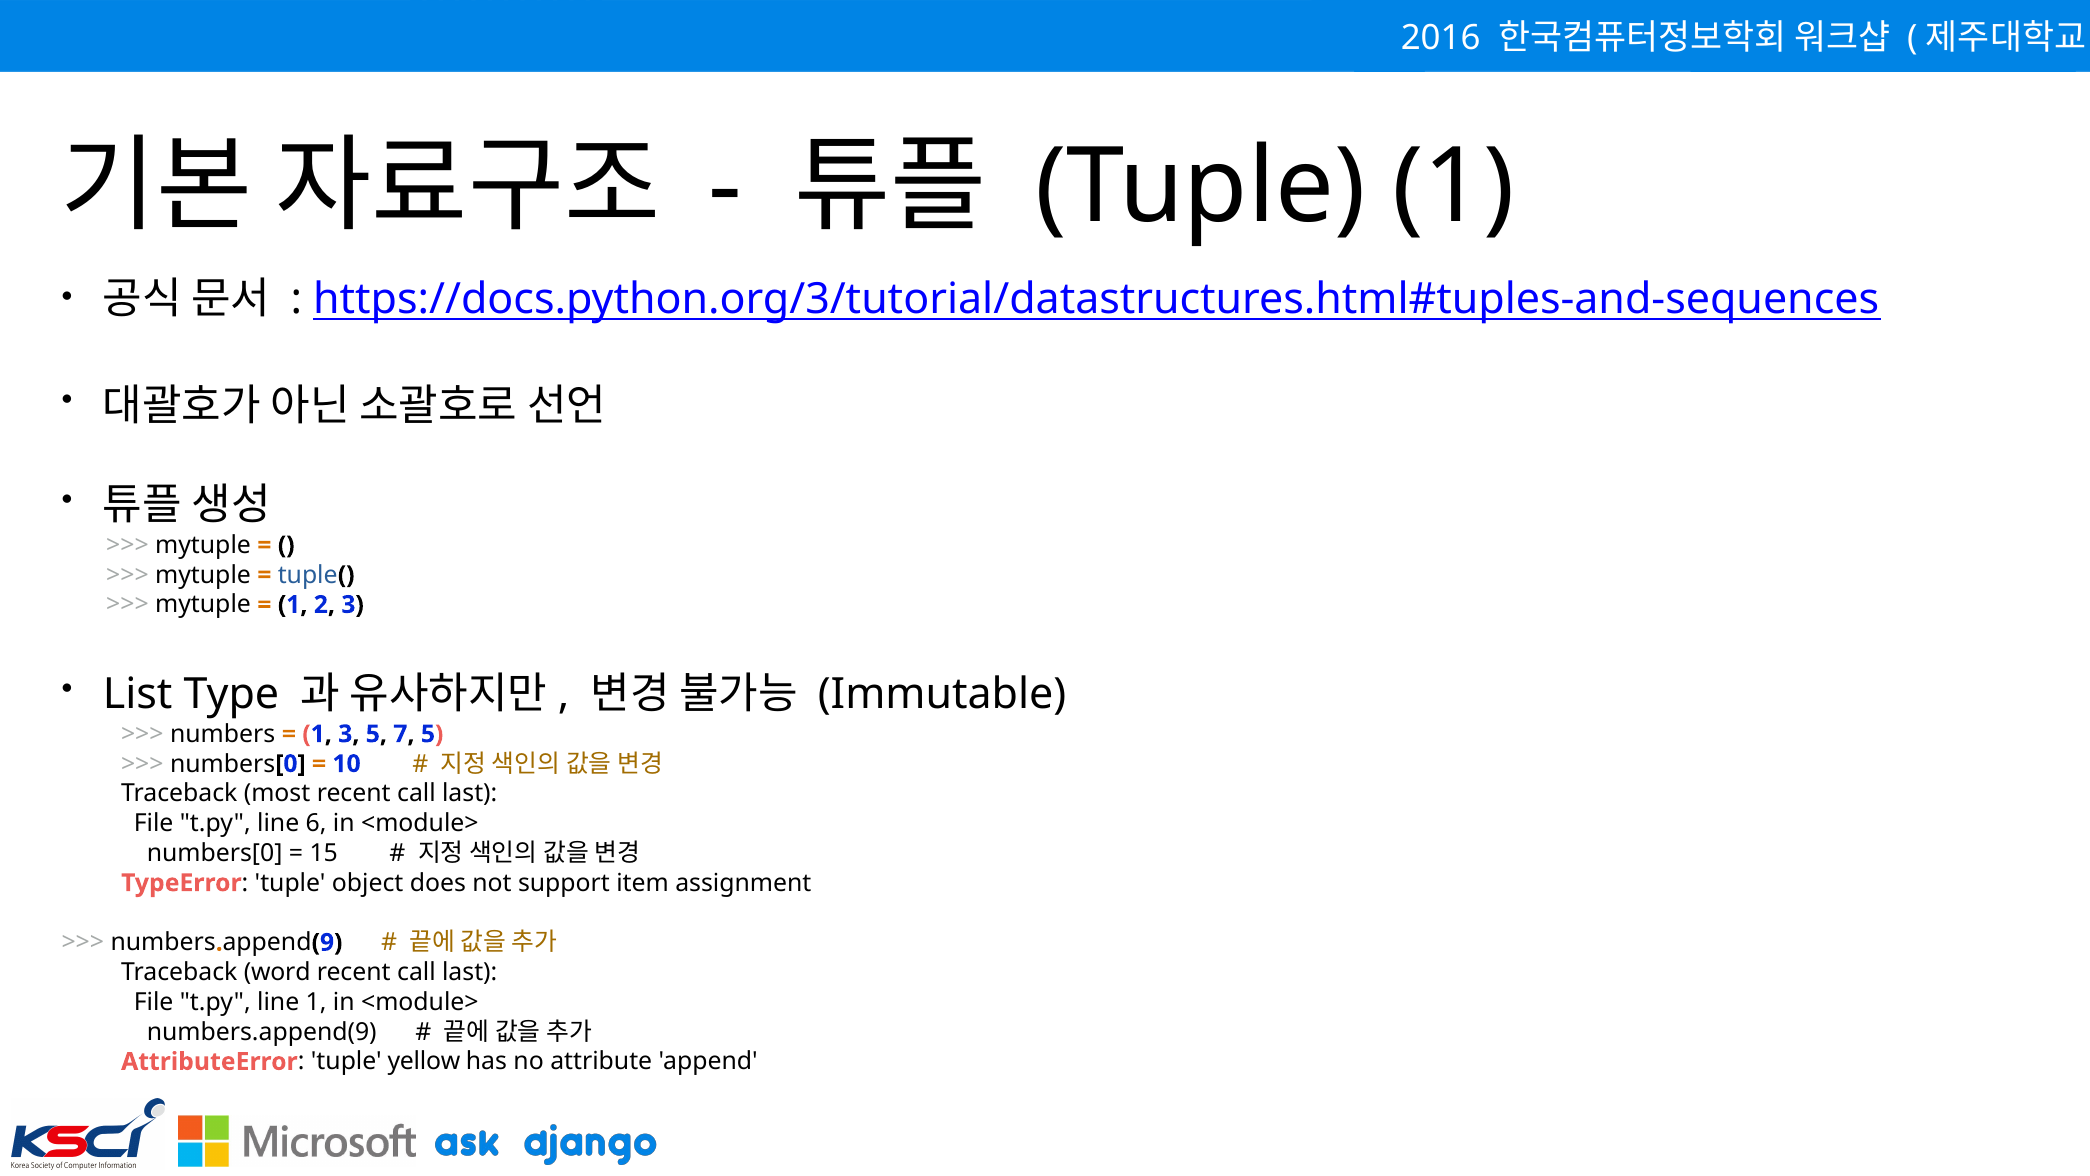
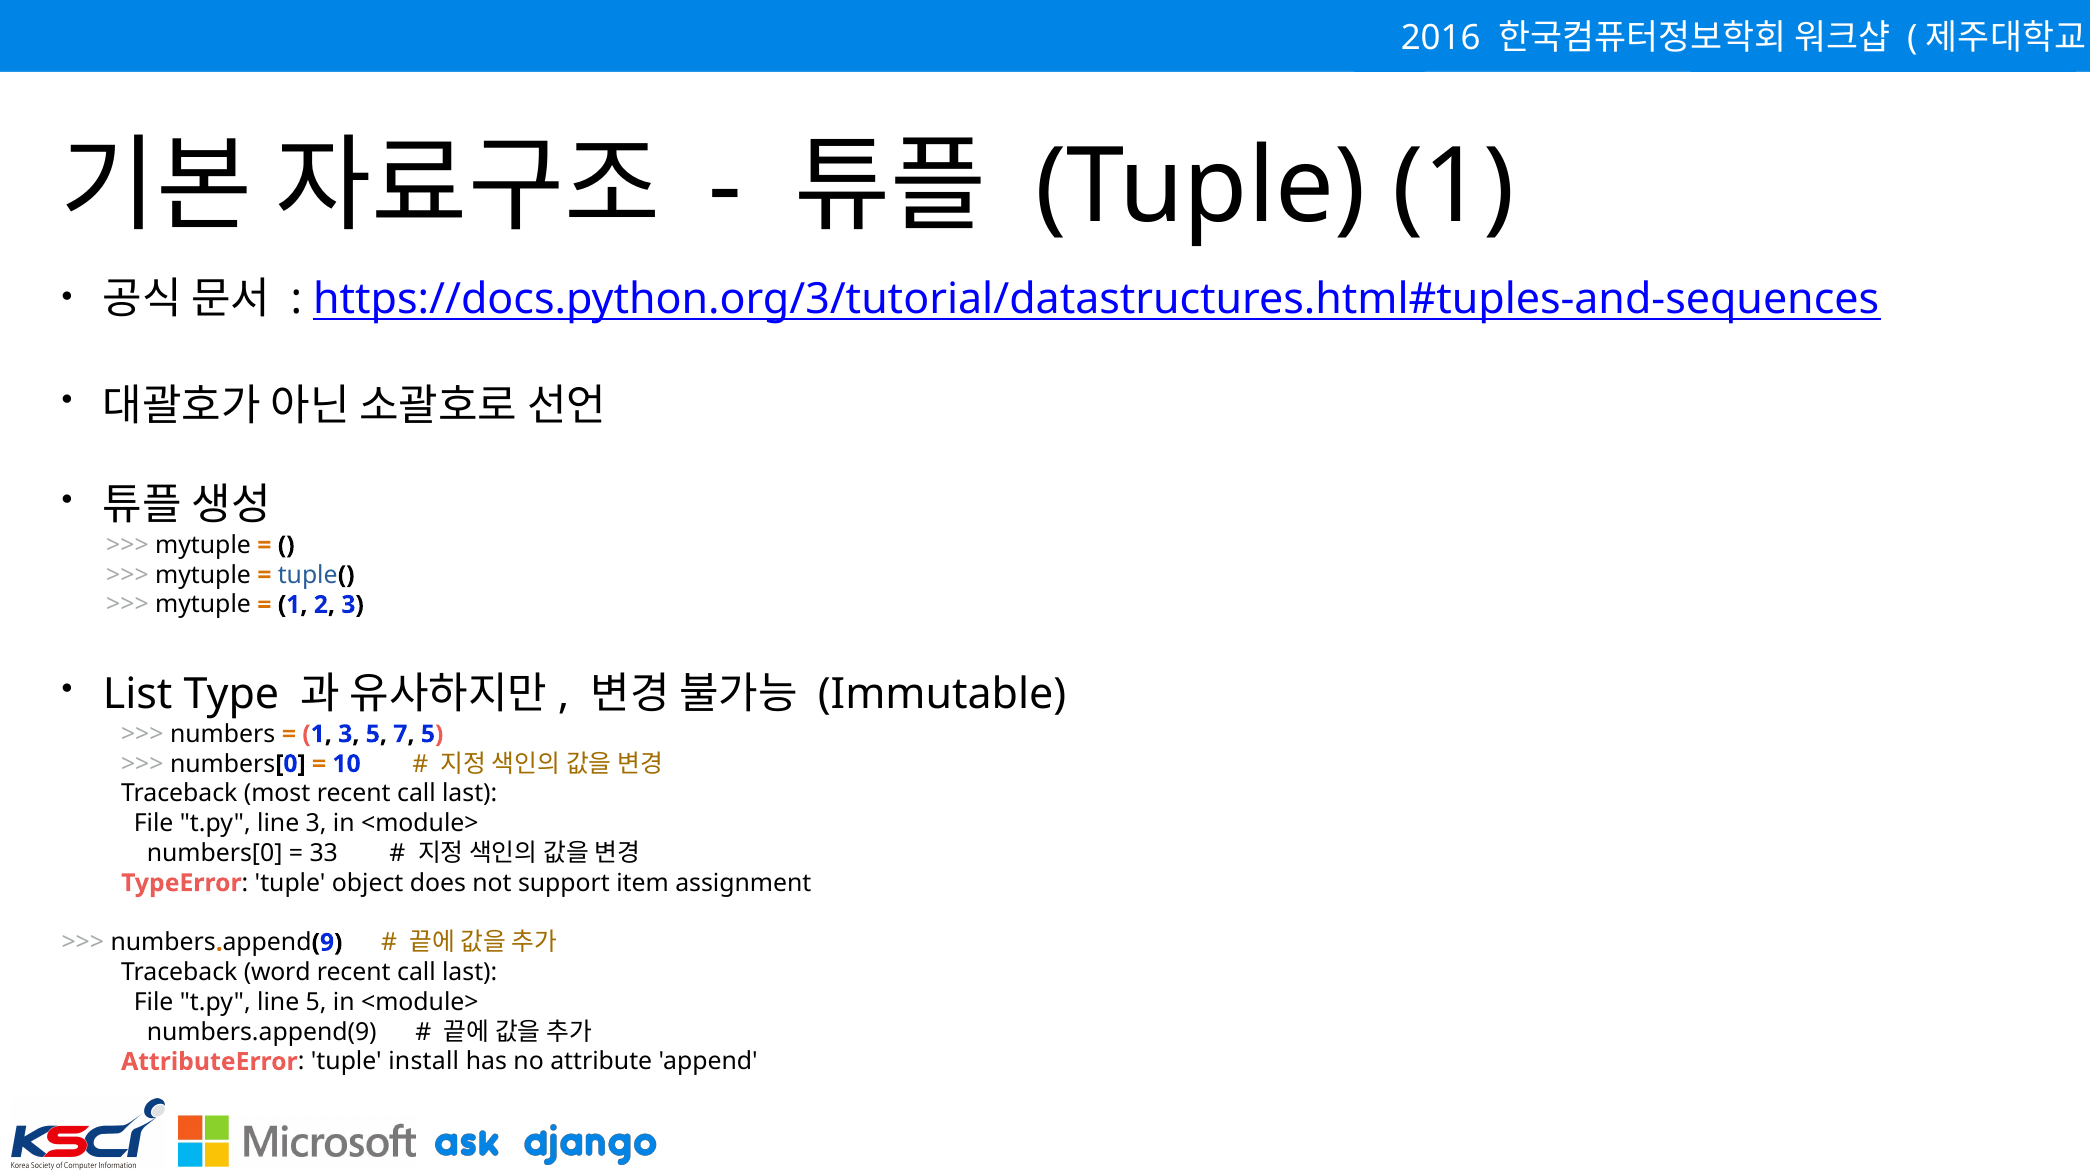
line 6: 6 -> 3 (316, 823)
15: 15 -> 33 (324, 853)
line 1: 1 -> 5 (316, 1002)
yellow: yellow -> install (424, 1061)
